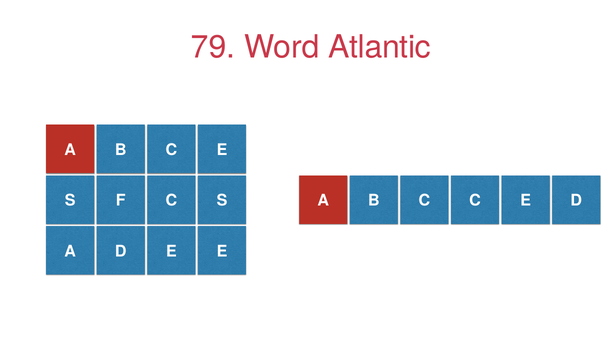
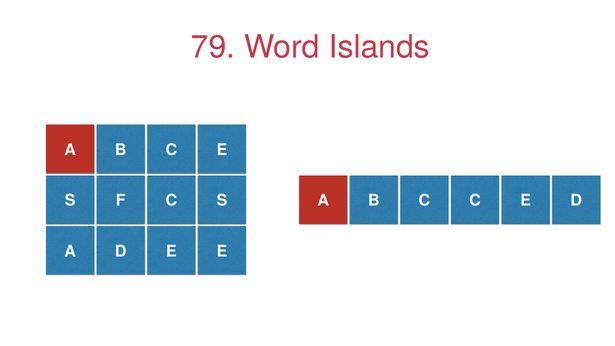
Atlantic: Atlantic -> Islands (379, 47)
